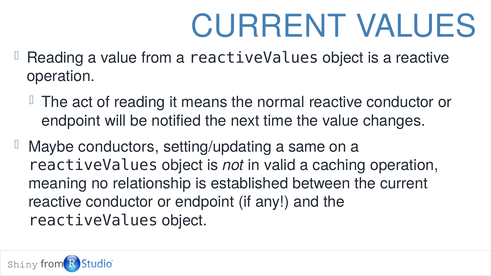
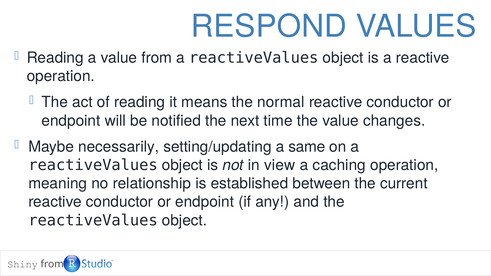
CURRENT: CURRENT -> RESPOND (269, 26)
conductors: conductors -> necessarily (119, 147)
valid: valid -> view (280, 165)
